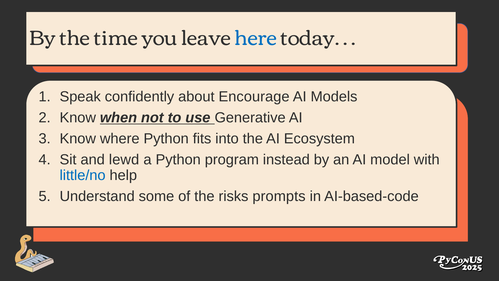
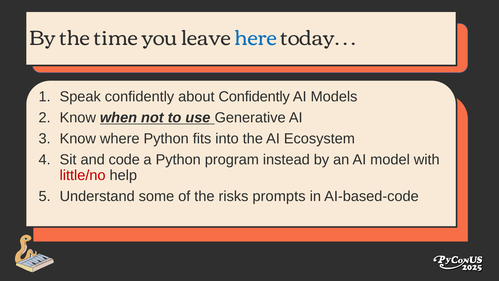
about Encourage: Encourage -> Confidently (254, 97)
lewd: lewd -> code (124, 159)
little/no colour: blue -> red (83, 175)
